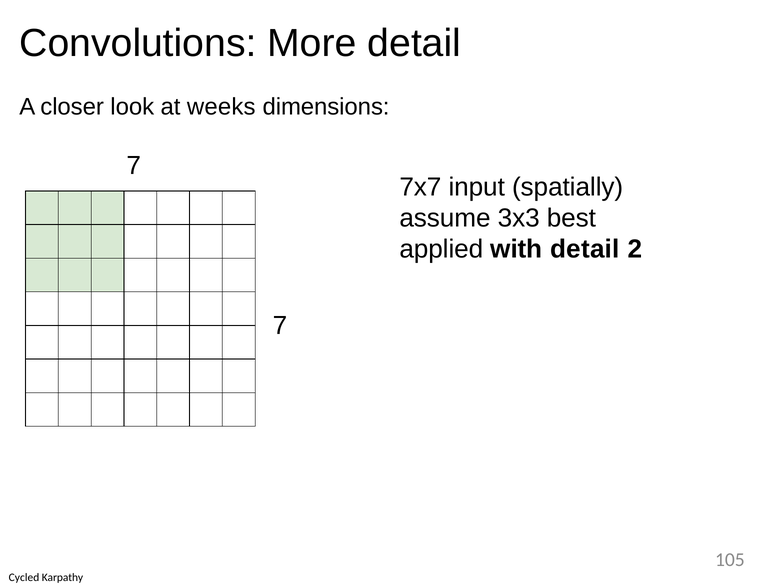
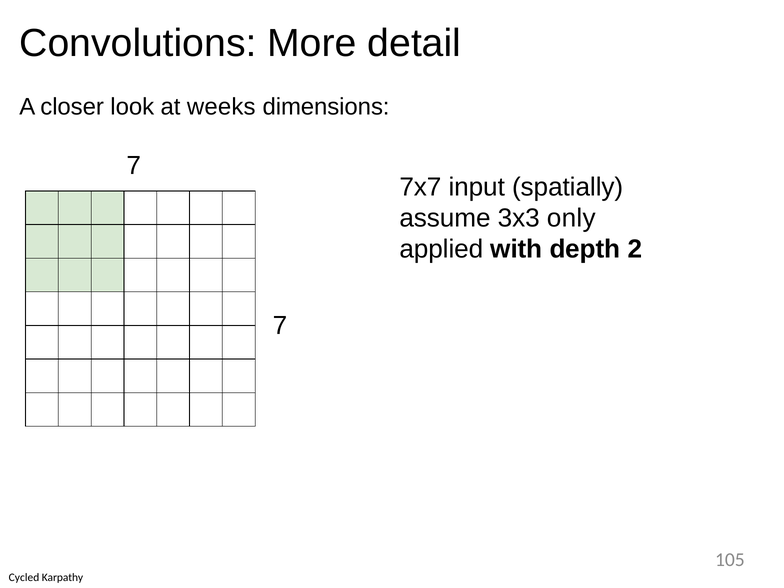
best: best -> only (571, 218)
with detail: detail -> depth (585, 249)
